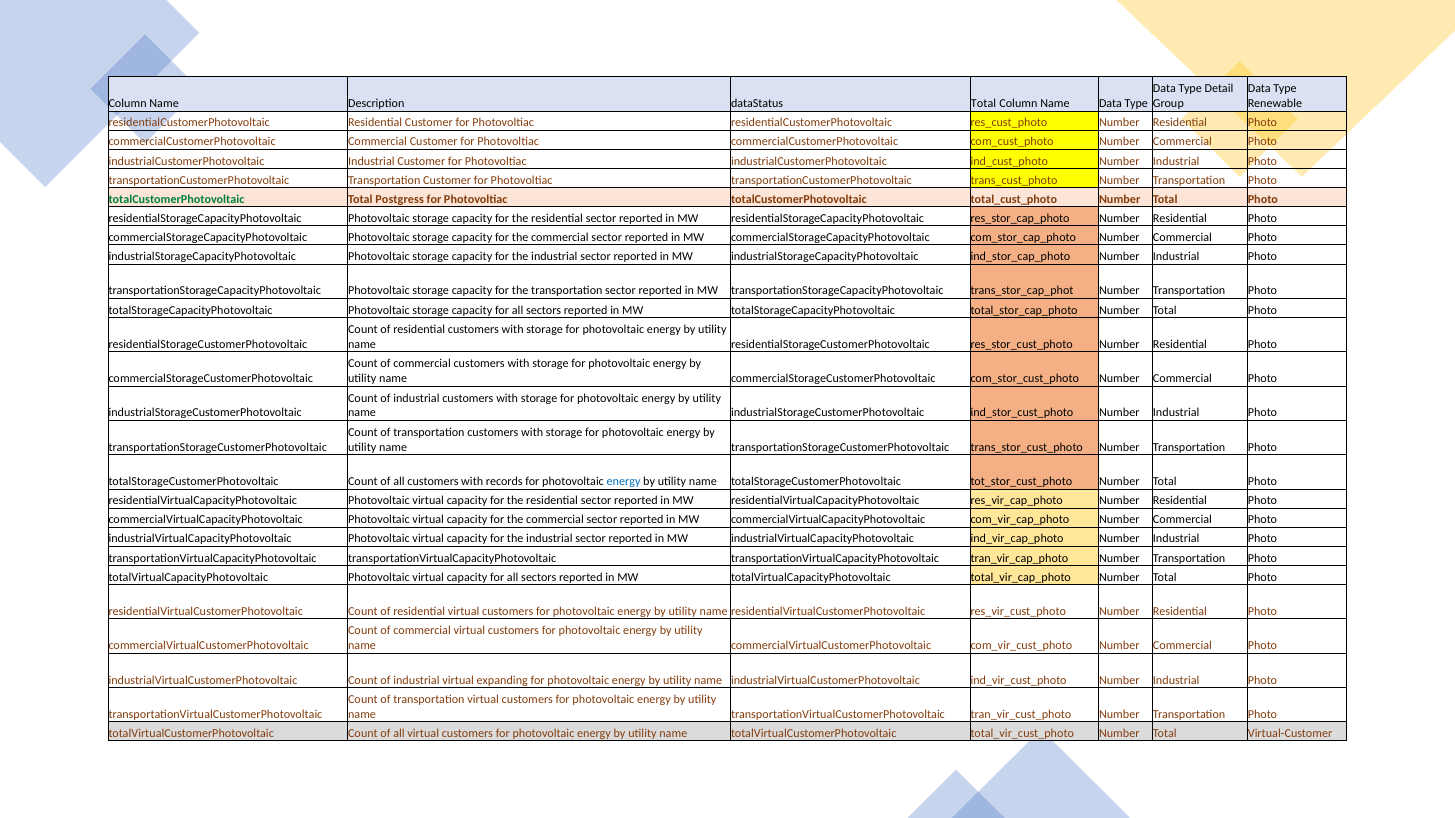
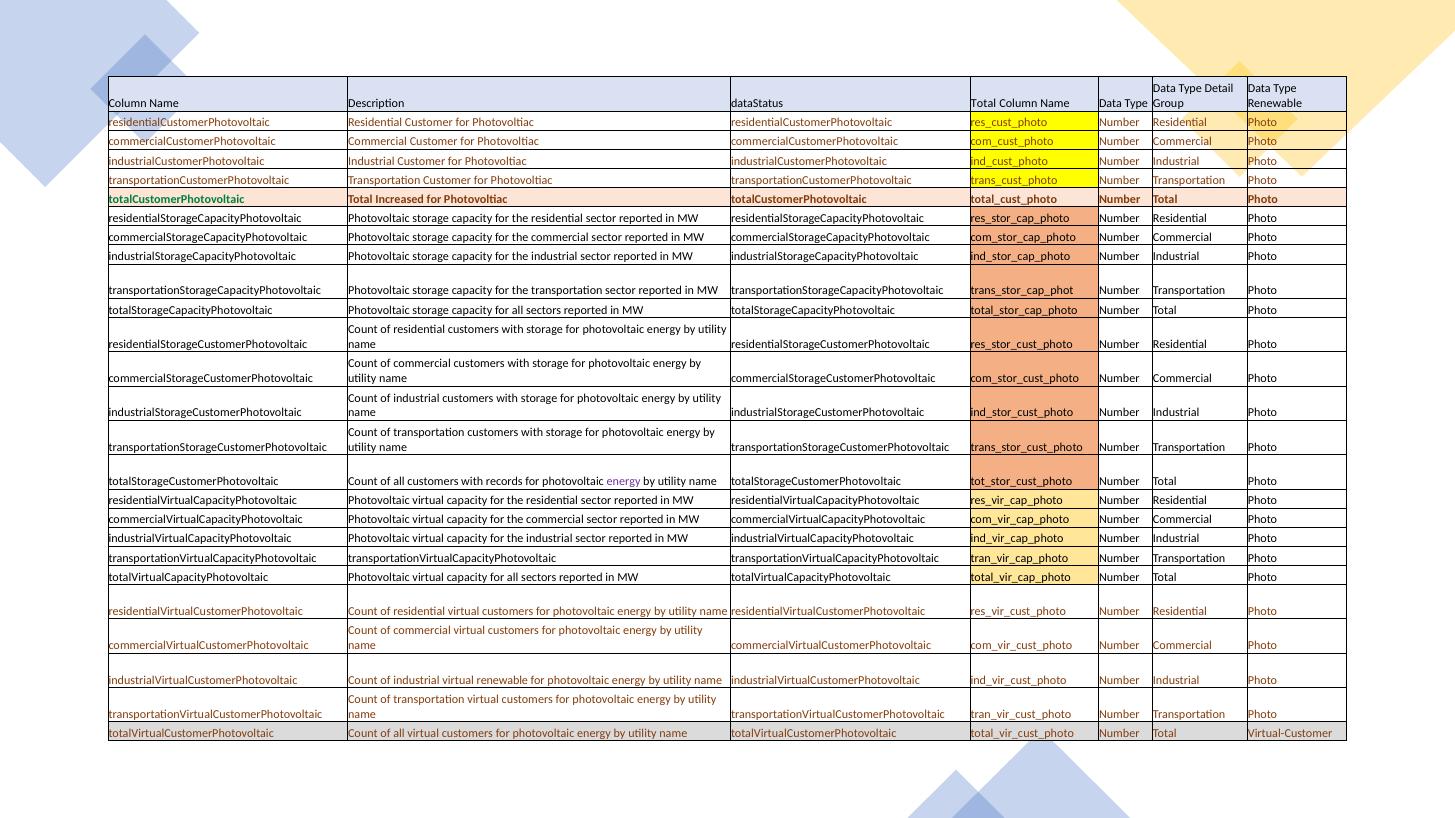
Postgress: Postgress -> Increased (400, 199)
energy colour: blue -> purple (624, 482)
virtual expanding: expanding -> renewable (502, 680)
